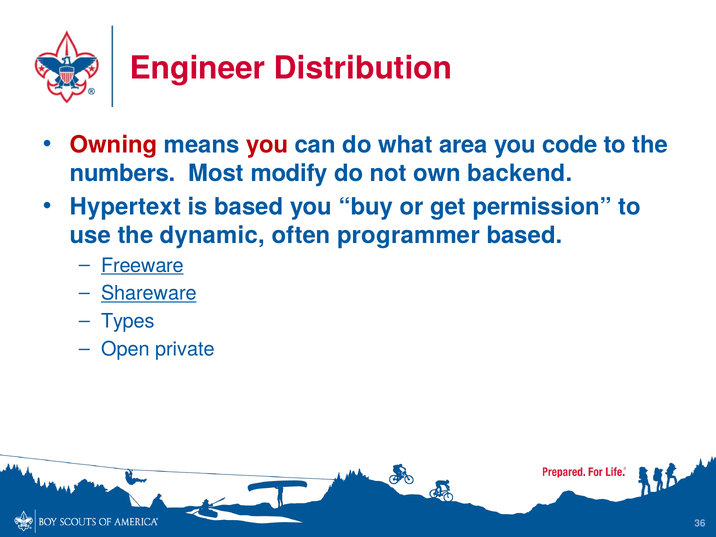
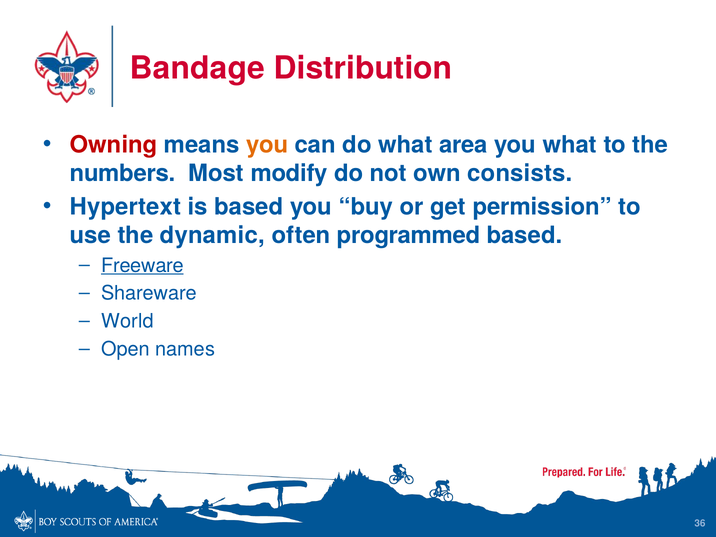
Engineer: Engineer -> Bandage (197, 68)
you colour: red -> orange (267, 145)
you code: code -> what (570, 145)
backend: backend -> consists (520, 174)
programmer: programmer -> programmed (409, 236)
Shareware underline: present -> none (149, 293)
Types: Types -> World (128, 321)
private: private -> names (185, 349)
